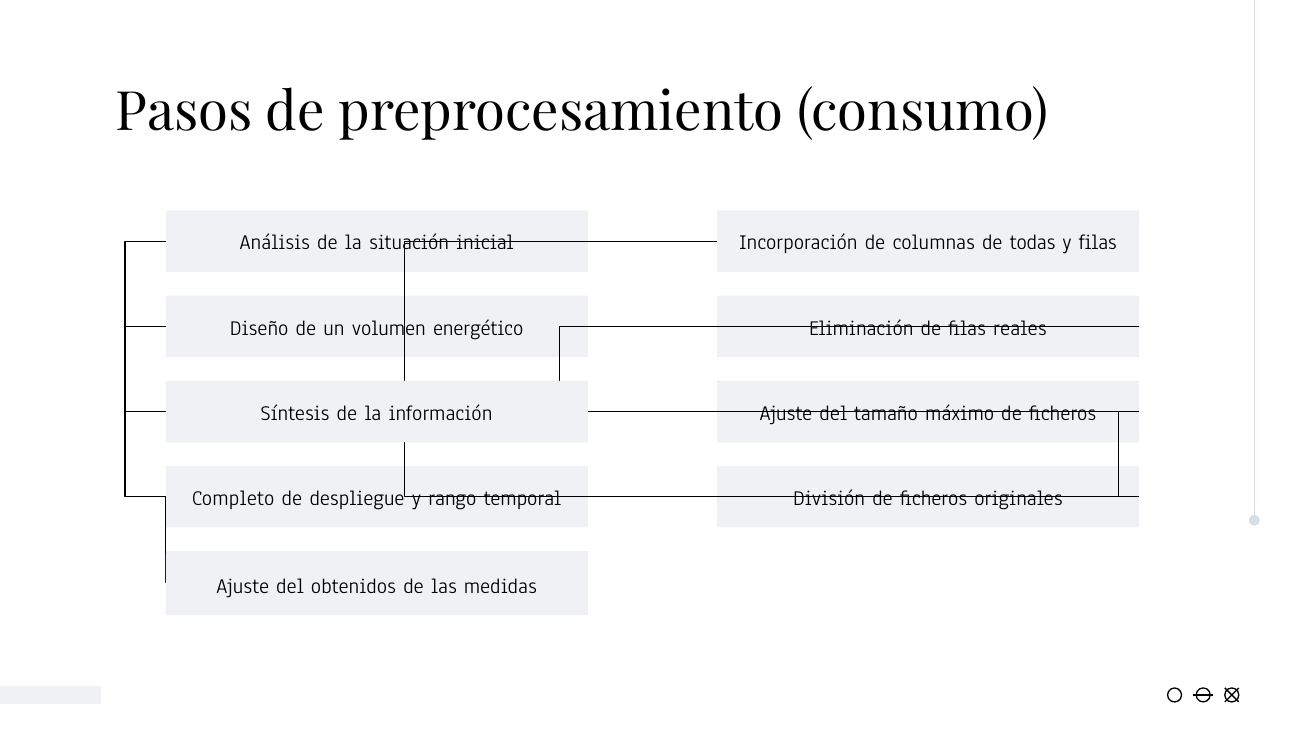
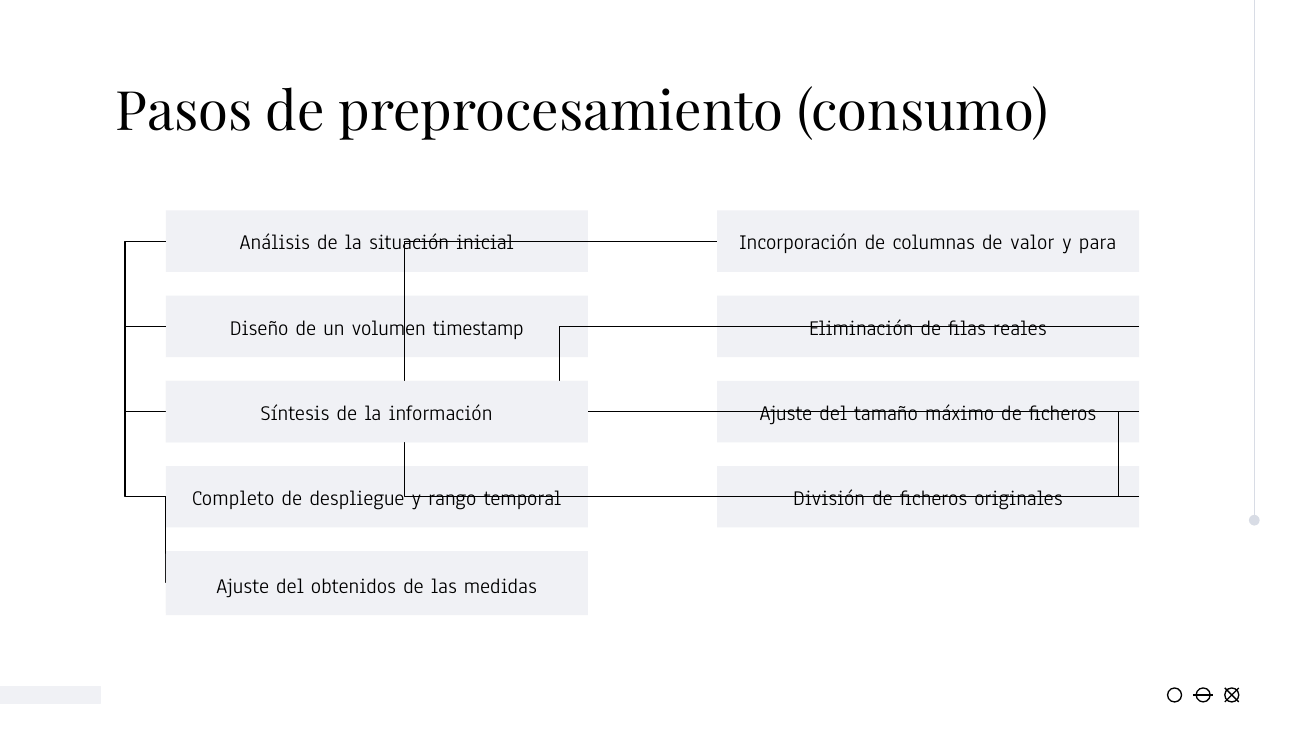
todas: todas -> valor (1032, 243)
y filas: filas -> para (1098, 243)
energético: energético -> timestamp (478, 328)
